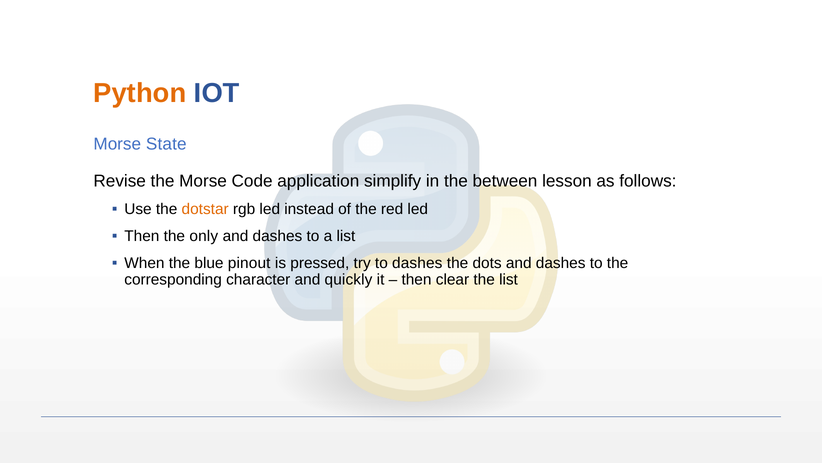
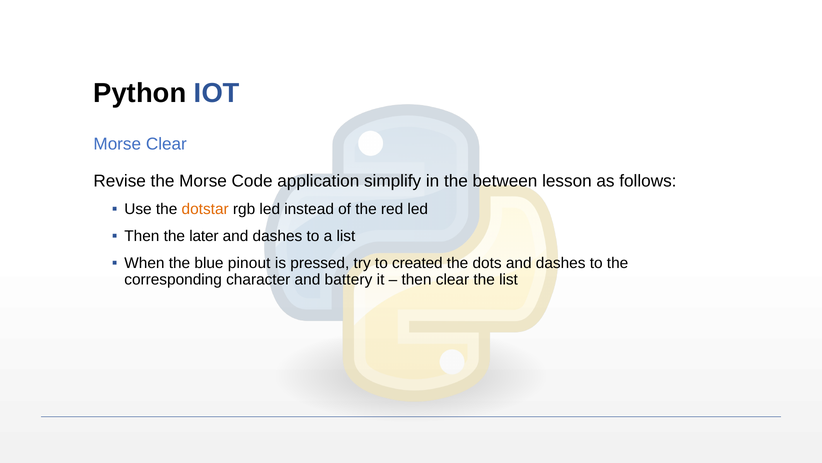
Python colour: orange -> black (140, 93)
Morse State: State -> Clear (166, 144)
only: only -> later (204, 236)
to dashes: dashes -> created (417, 263)
quickly: quickly -> battery (348, 279)
